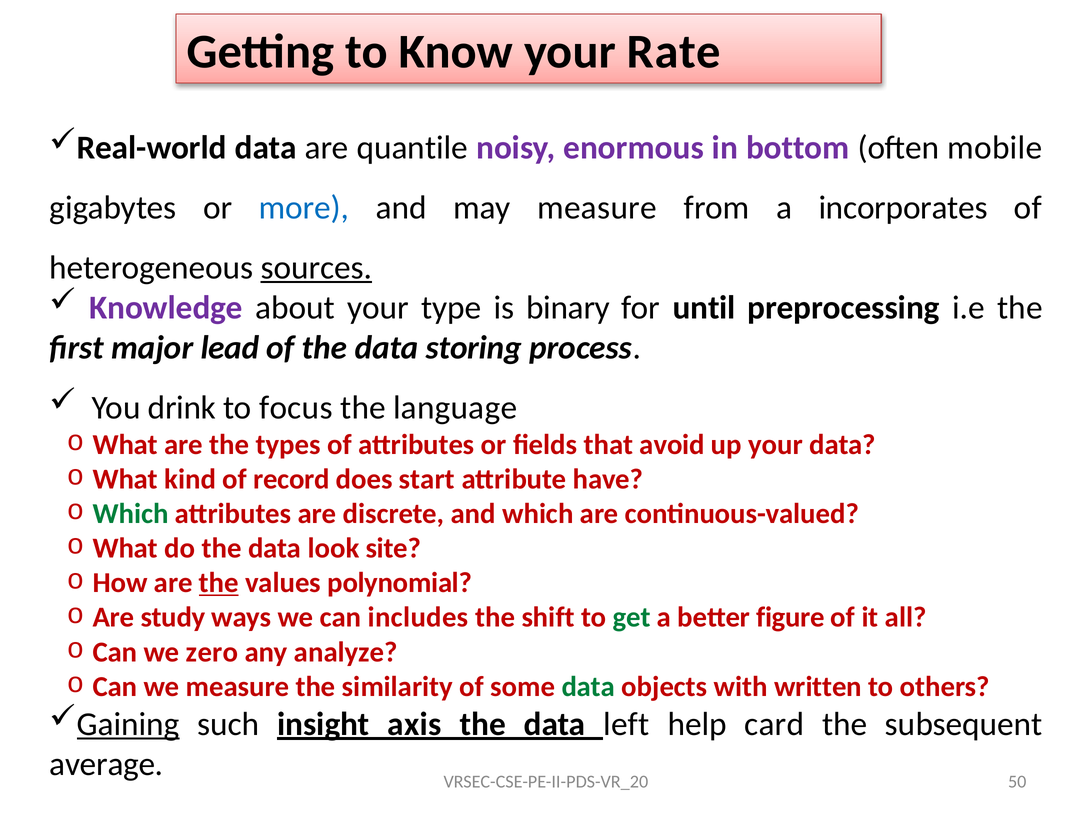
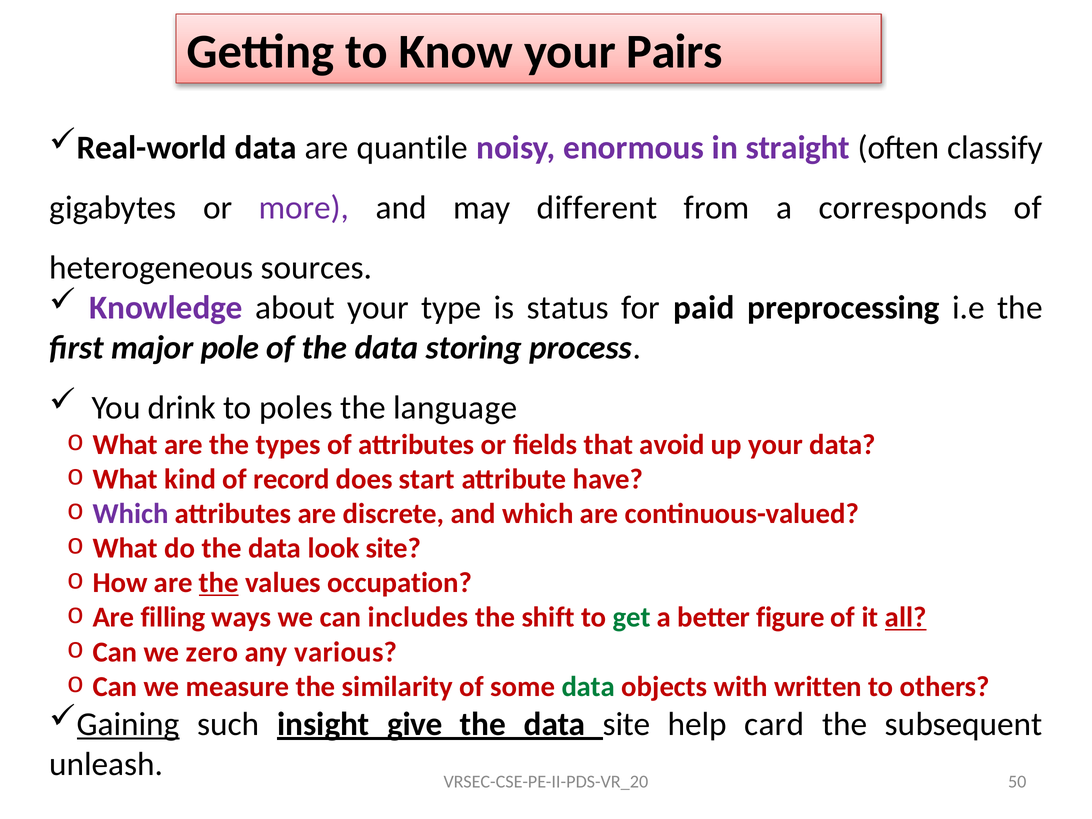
Rate: Rate -> Pairs (674, 52)
bottom: bottom -> straight (798, 148)
mobile: mobile -> classify (995, 148)
more colour: blue -> purple (304, 208)
may measure: measure -> different (597, 208)
incorporates: incorporates -> corresponds (903, 208)
sources underline: present -> none (316, 268)
binary: binary -> status (568, 308)
until: until -> paid (704, 308)
lead: lead -> pole (230, 348)
focus: focus -> poles (296, 408)
Which colour: green -> purple (131, 514)
polynomial: polynomial -> occupation (400, 583)
study: study -> filling (173, 617)
all underline: none -> present (906, 617)
analyze: analyze -> various (346, 652)
axis: axis -> give (415, 724)
data left: left -> site (627, 724)
average: average -> unleash (106, 764)
